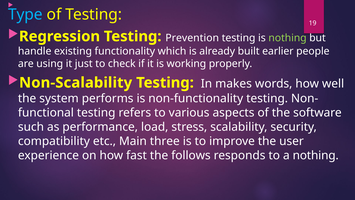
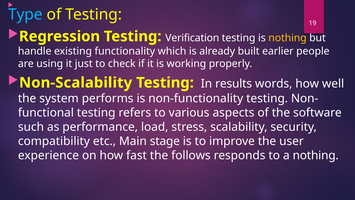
Prevention: Prevention -> Verification (192, 38)
nothing colour: light green -> yellow (288, 38)
makes: makes -> results (234, 84)
three: three -> stage (165, 141)
